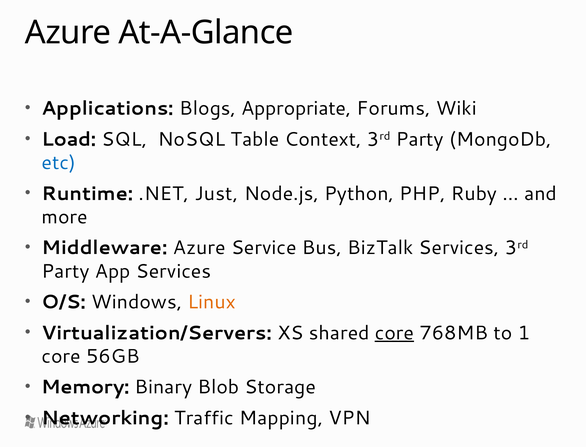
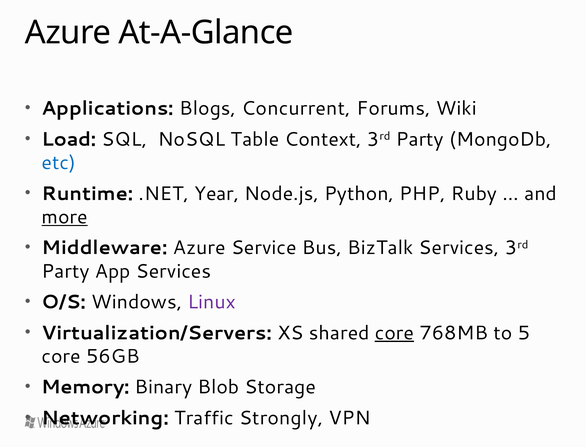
Appropriate: Appropriate -> Concurrent (296, 108)
Just: Just -> Year (217, 193)
more underline: none -> present (65, 217)
Linux colour: orange -> purple (212, 302)
1: 1 -> 5 (524, 333)
Mapping: Mapping -> Strongly (281, 417)
